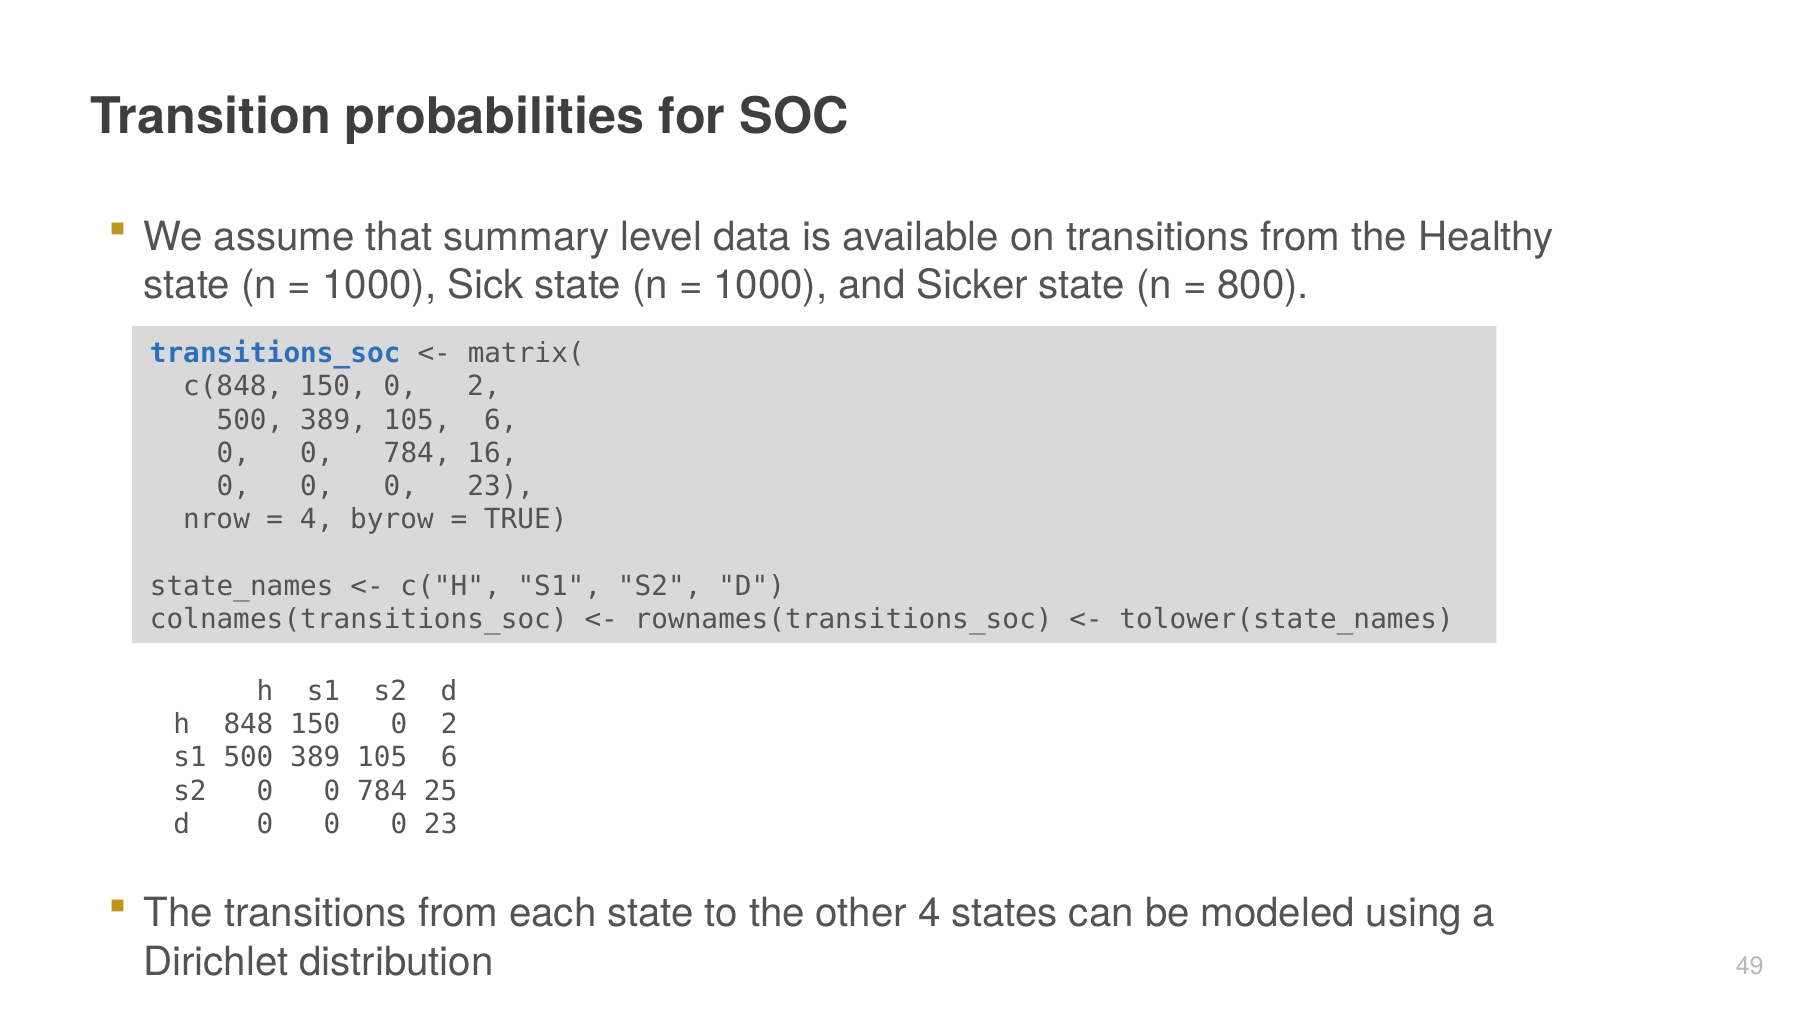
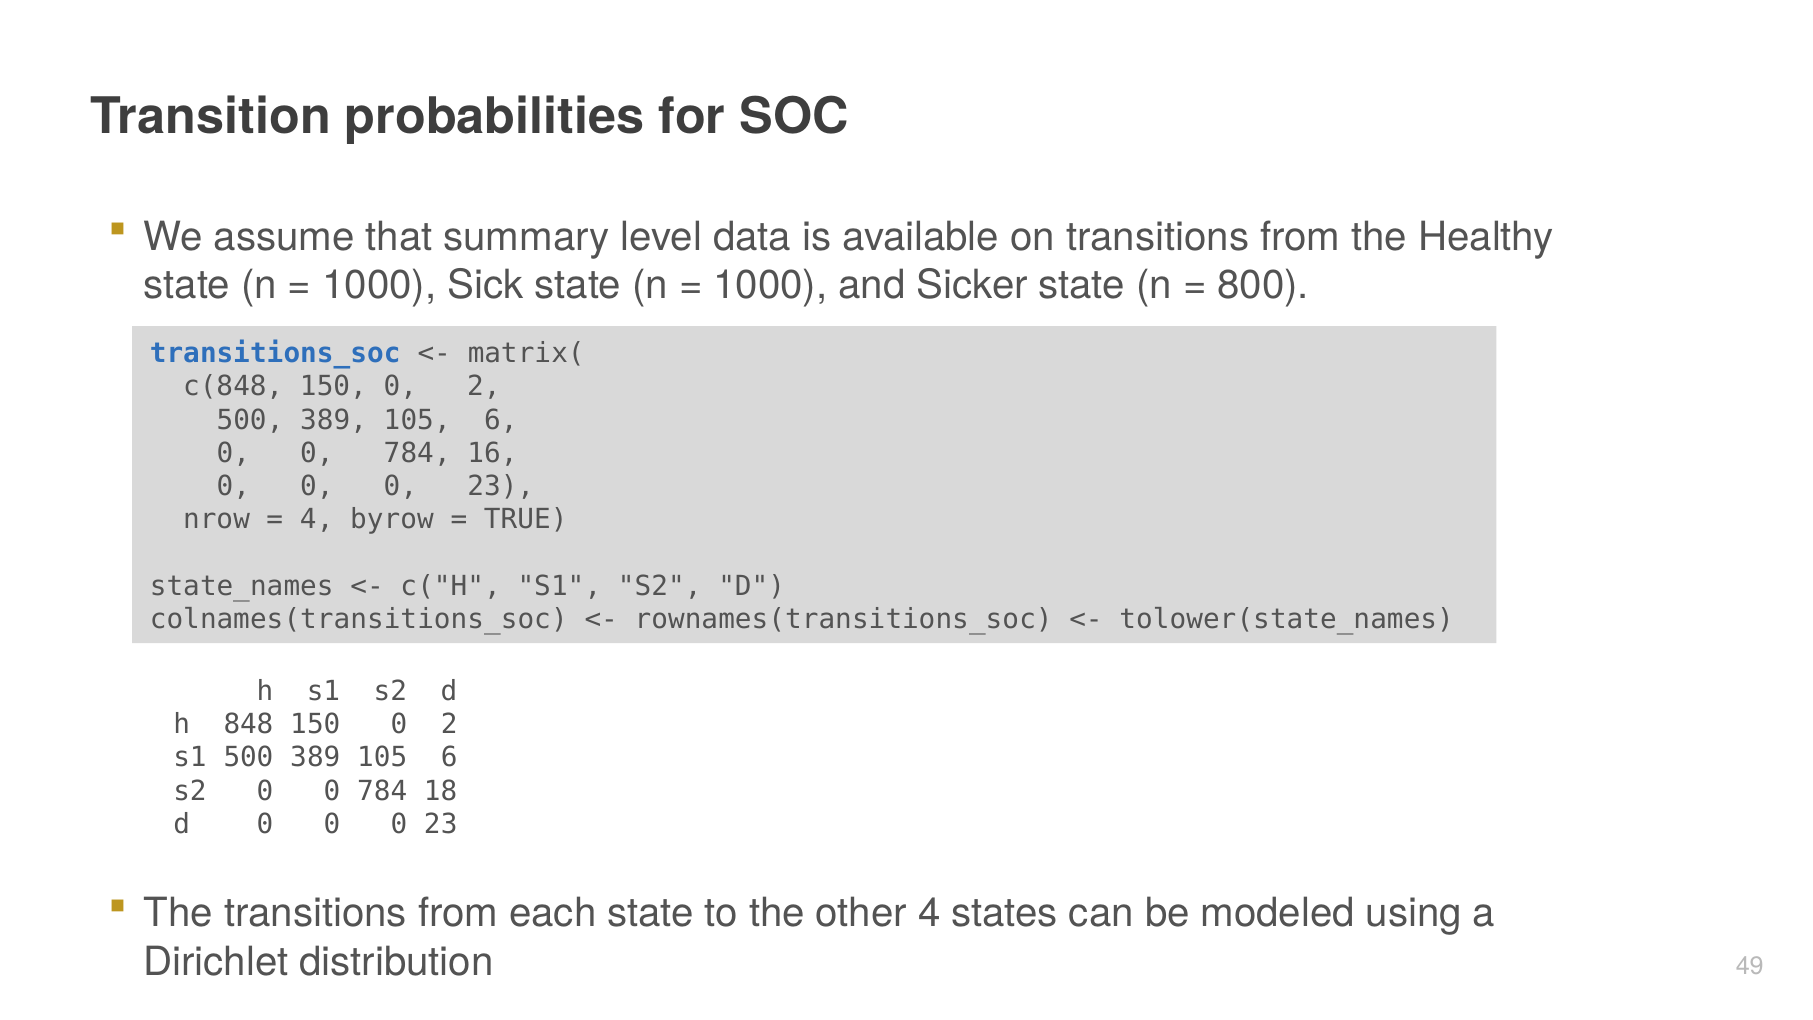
25: 25 -> 18 (441, 791)
